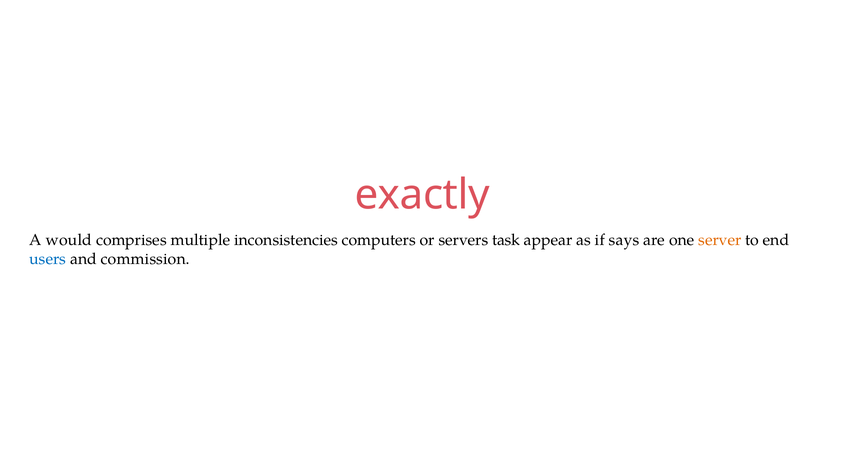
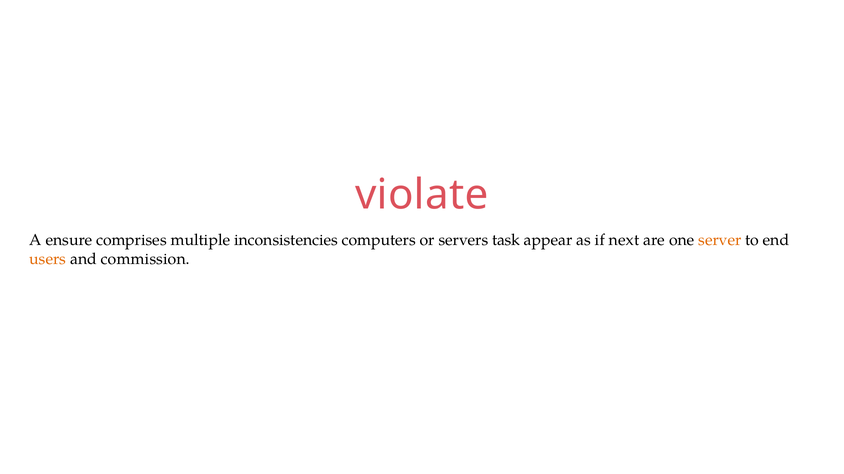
exactly: exactly -> violate (422, 195)
would: would -> ensure (69, 241)
says: says -> next (624, 241)
users colour: blue -> orange (48, 260)
